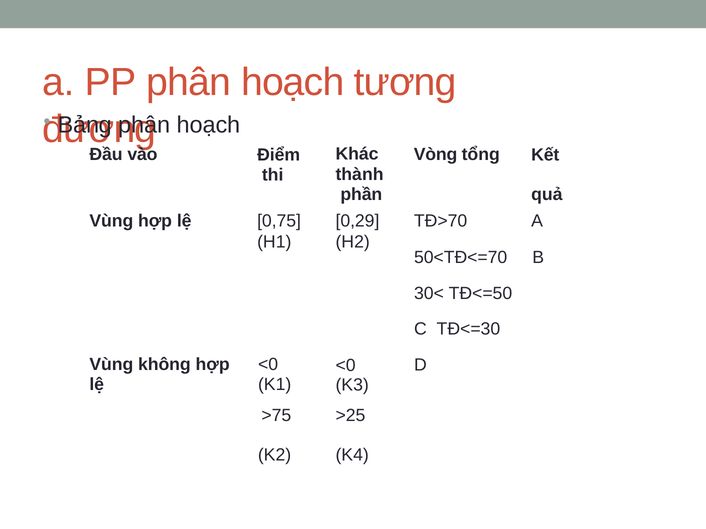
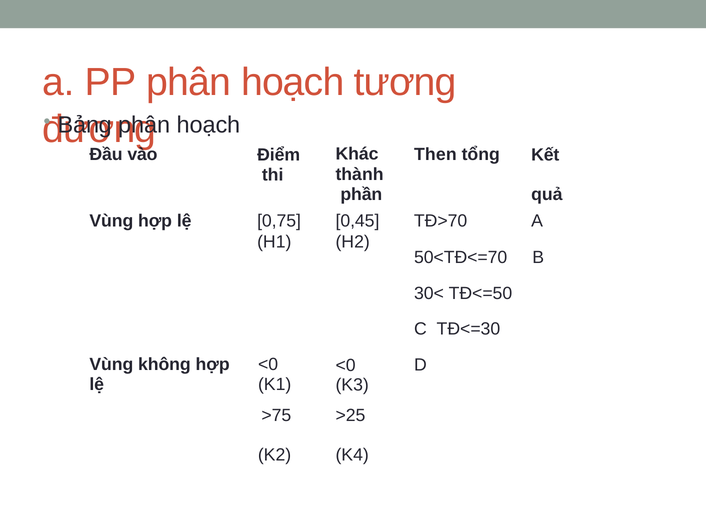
Vòng: Vòng -> Then (435, 155)
0,29: 0,29 -> 0,45 (357, 221)
